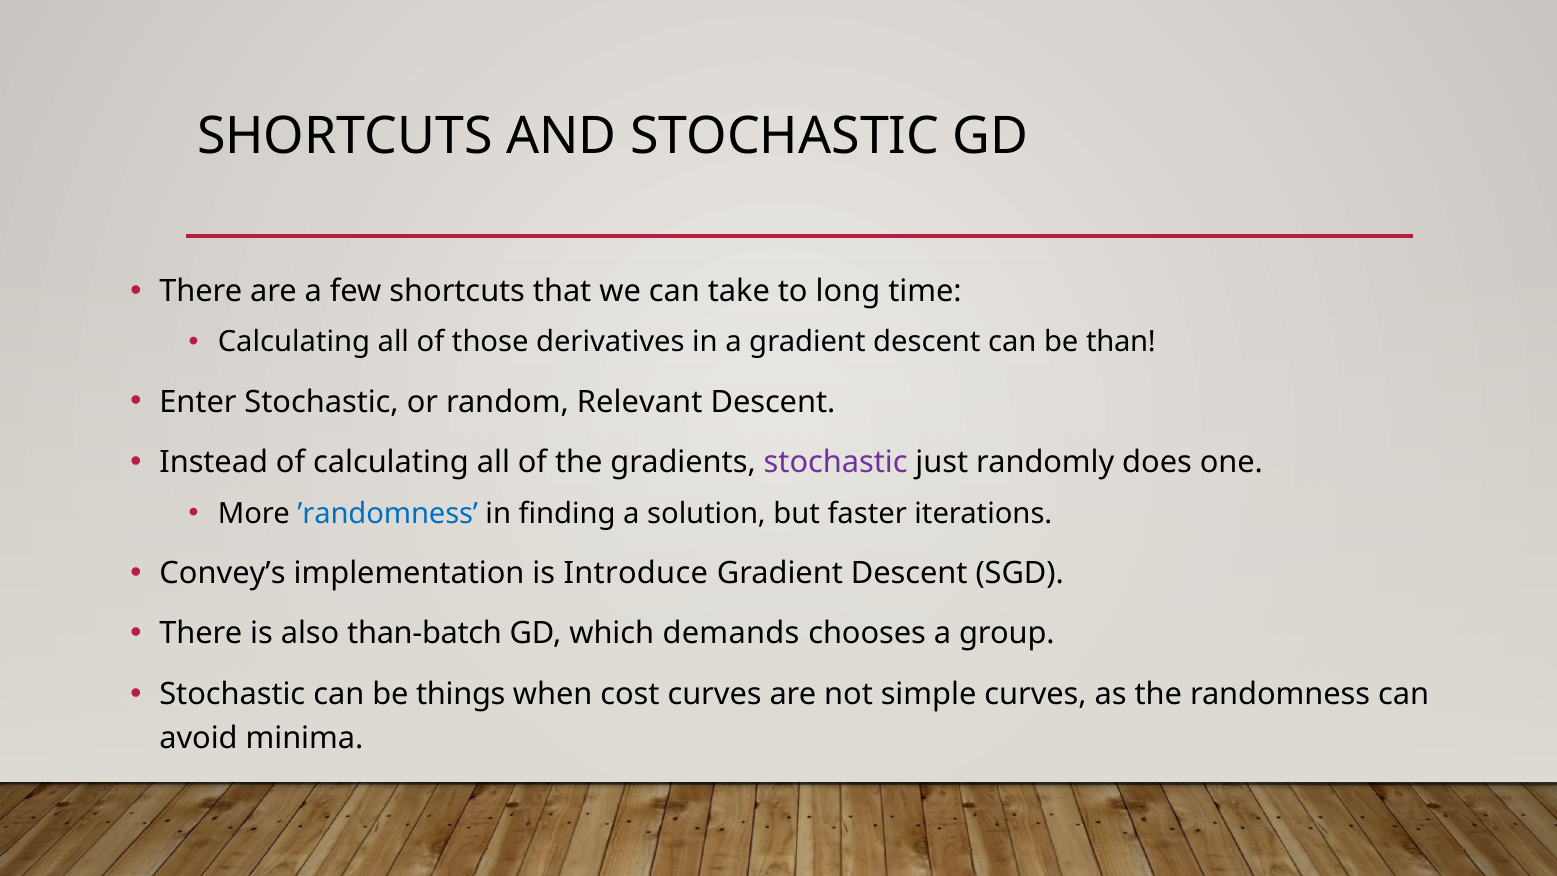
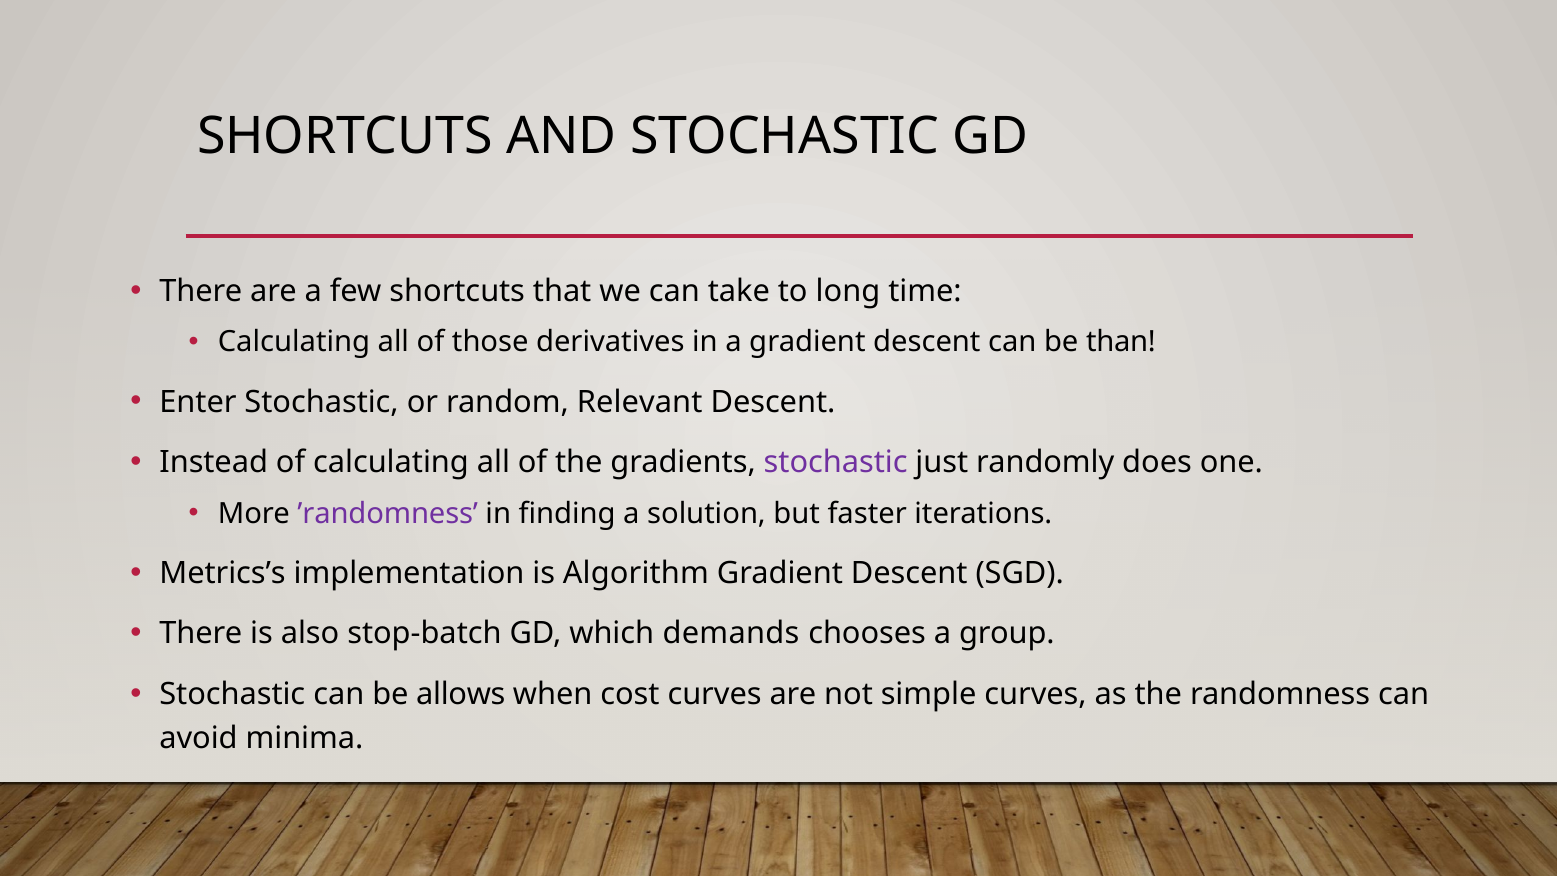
’randomness colour: blue -> purple (388, 513)
Convey’s: Convey’s -> Metrics’s (223, 573)
Introduce: Introduce -> Algorithm (636, 573)
than-batch: than-batch -> stop-batch (424, 634)
things: things -> allows (461, 694)
